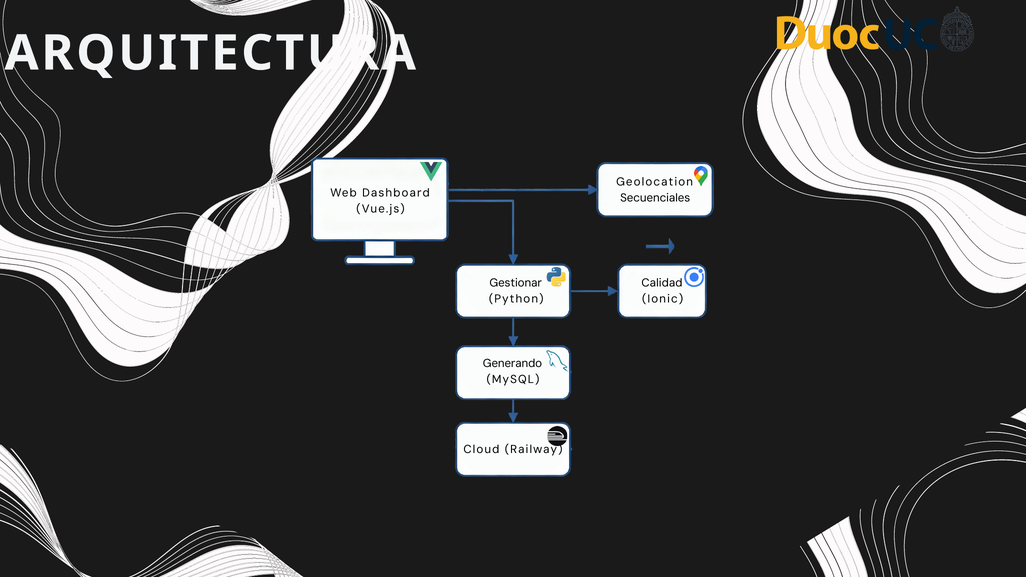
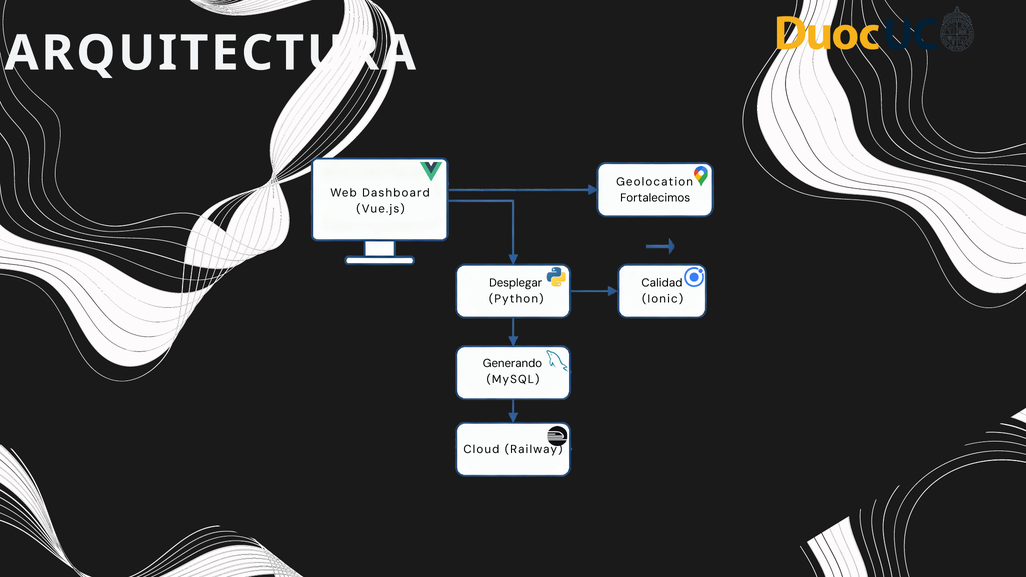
Secuenciales: Secuenciales -> Fortalecimos (655, 198)
Gestionar: Gestionar -> Desplegar (516, 283)
